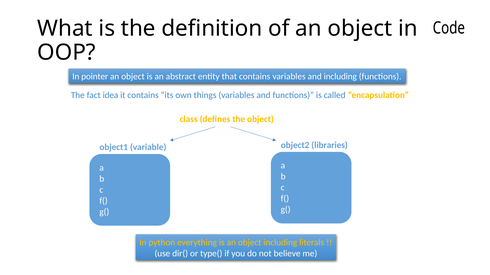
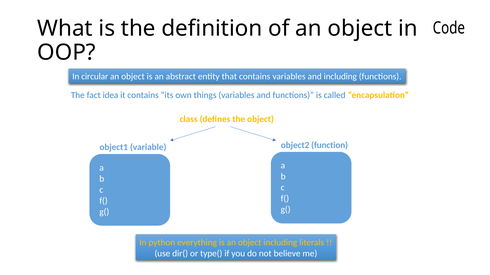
pointer: pointer -> circular (95, 77)
libraries: libraries -> function (330, 145)
